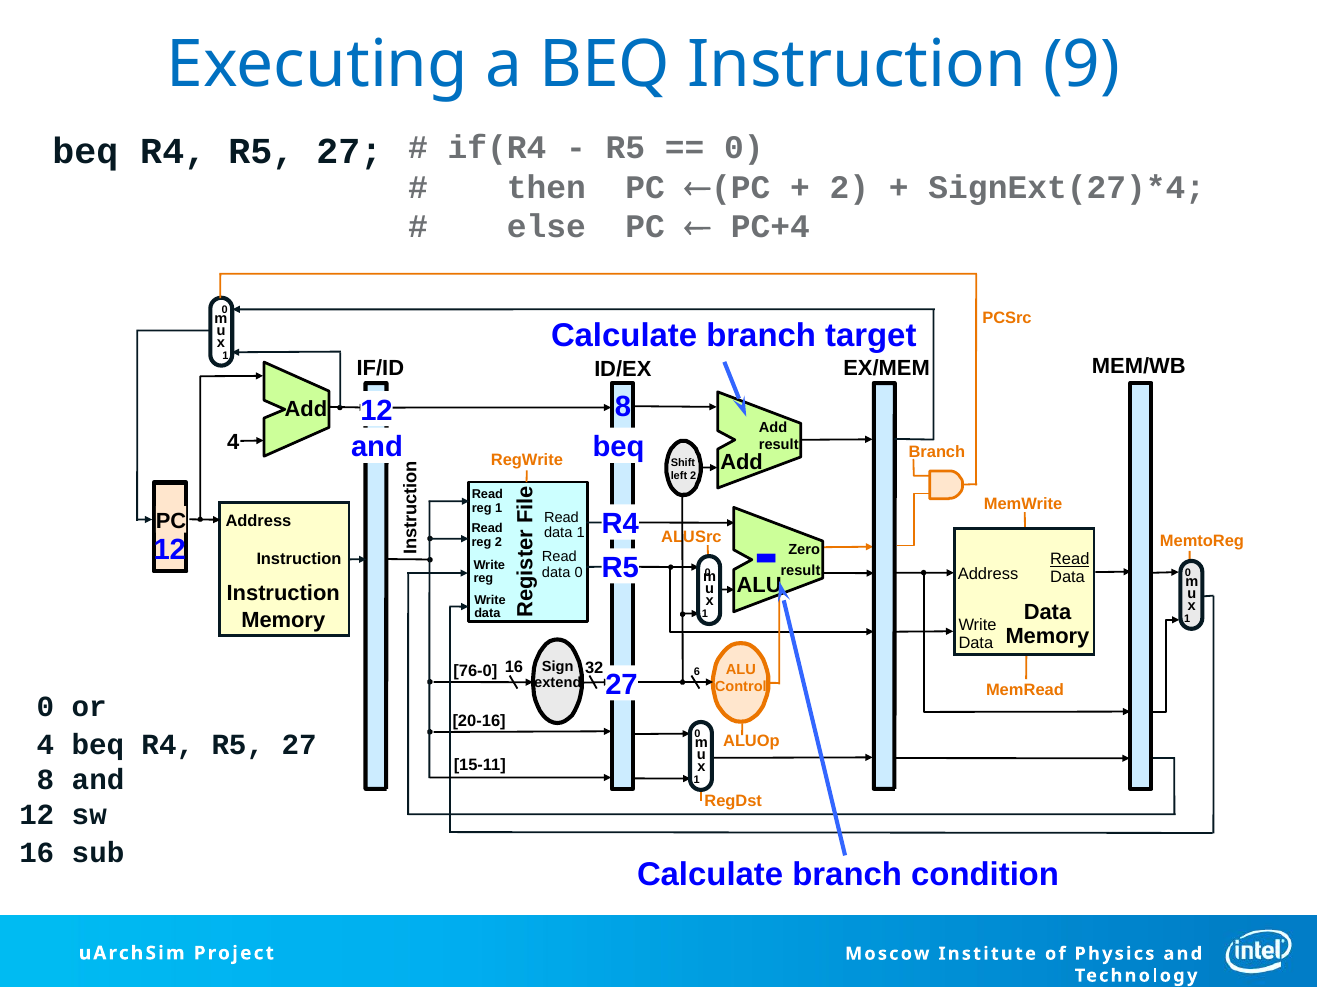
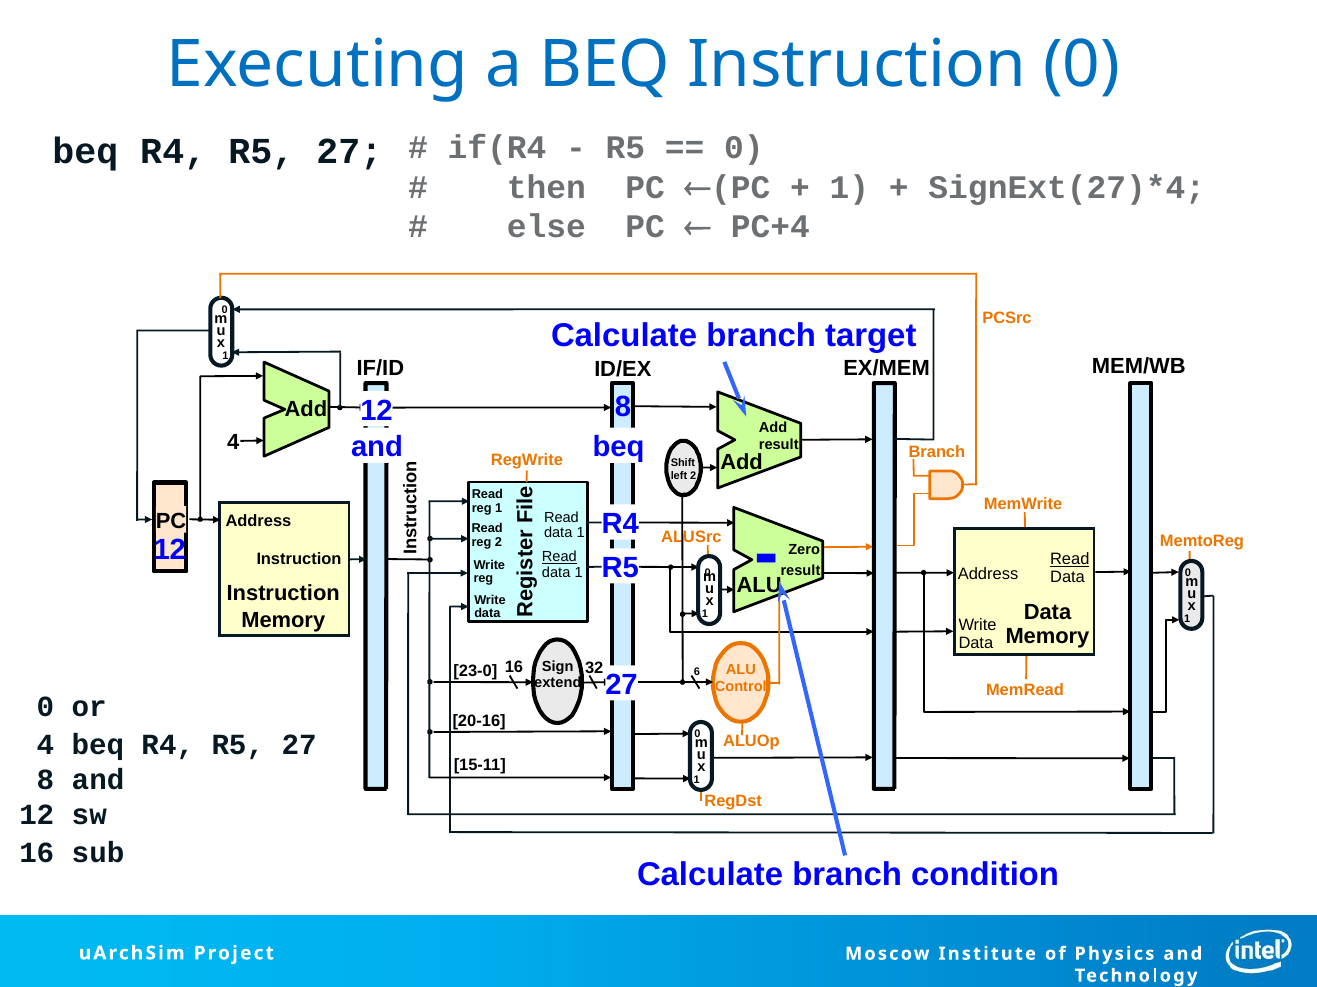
Instruction 9: 9 -> 0 (1082, 65)
2: 2 -> 1 (849, 187)
Read underline: none -> present (559, 557)
0: 0 -> 1 (579, 573)
76-0: 76-0 -> 23-0 (475, 671)
